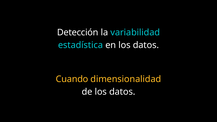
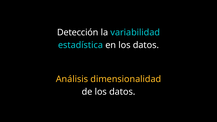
Cuando: Cuando -> Análisis (72, 79)
